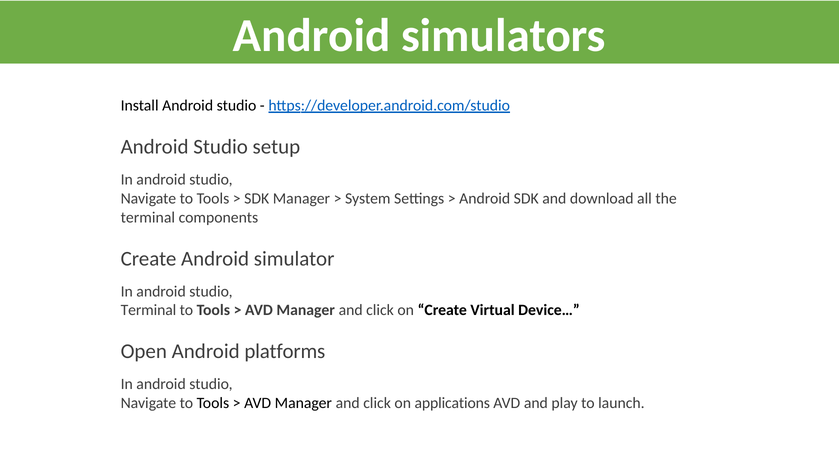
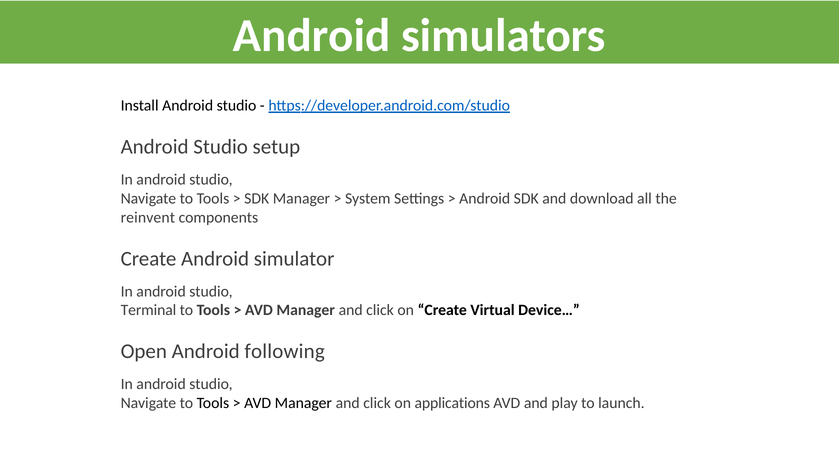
terminal: terminal -> reinvent (148, 217)
platforms: platforms -> following (285, 351)
